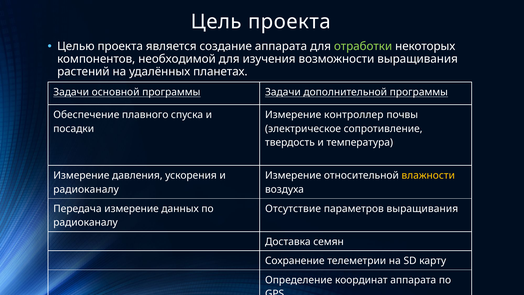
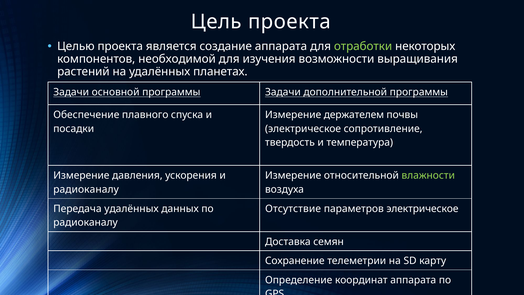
контроллер: контроллер -> держателем (354, 115)
влажности colour: yellow -> light green (428, 175)
Передача измерение: измерение -> удалённых (131, 208)
параметров выращивания: выращивания -> электрическое (422, 208)
